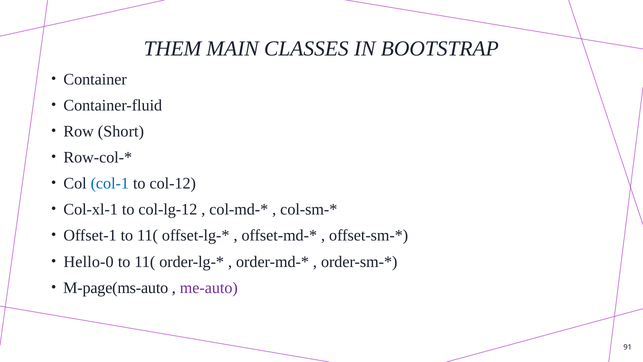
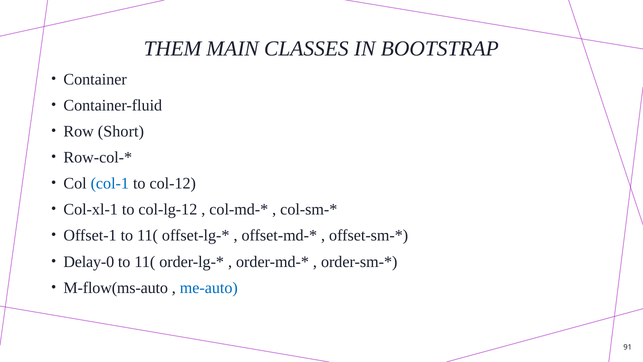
Hello-0: Hello-0 -> Delay-0 (89, 261)
M-page(ms-auto: M-page(ms-auto -> M-flow(ms-auto (116, 287)
me-auto colour: purple -> blue (209, 287)
